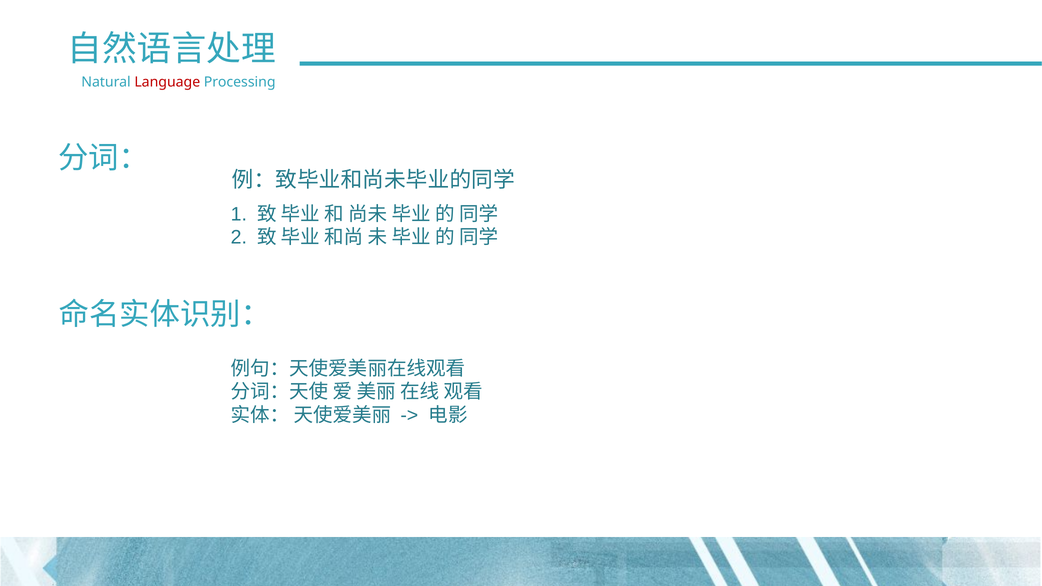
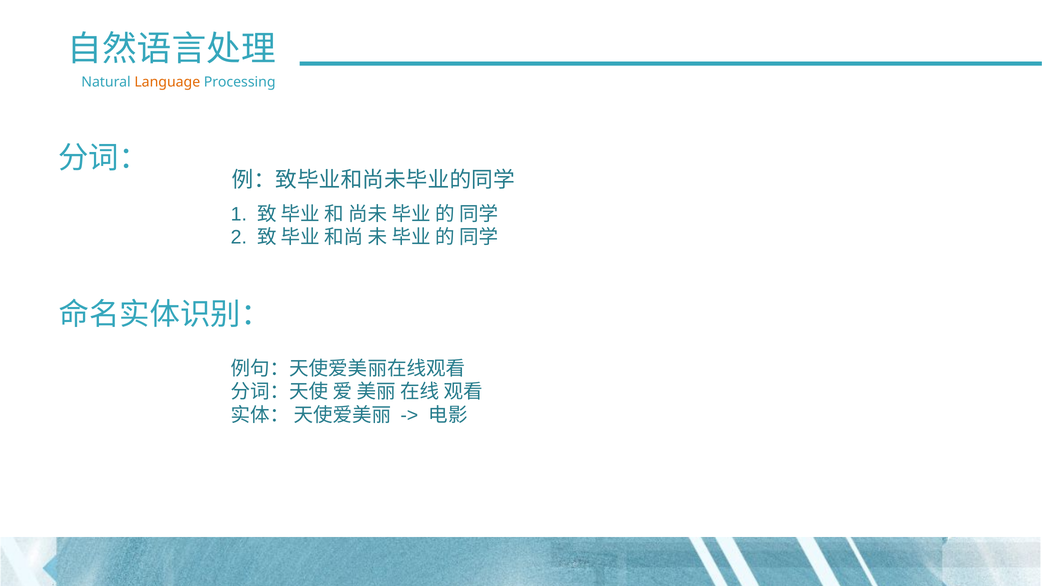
Language colour: red -> orange (167, 82)
